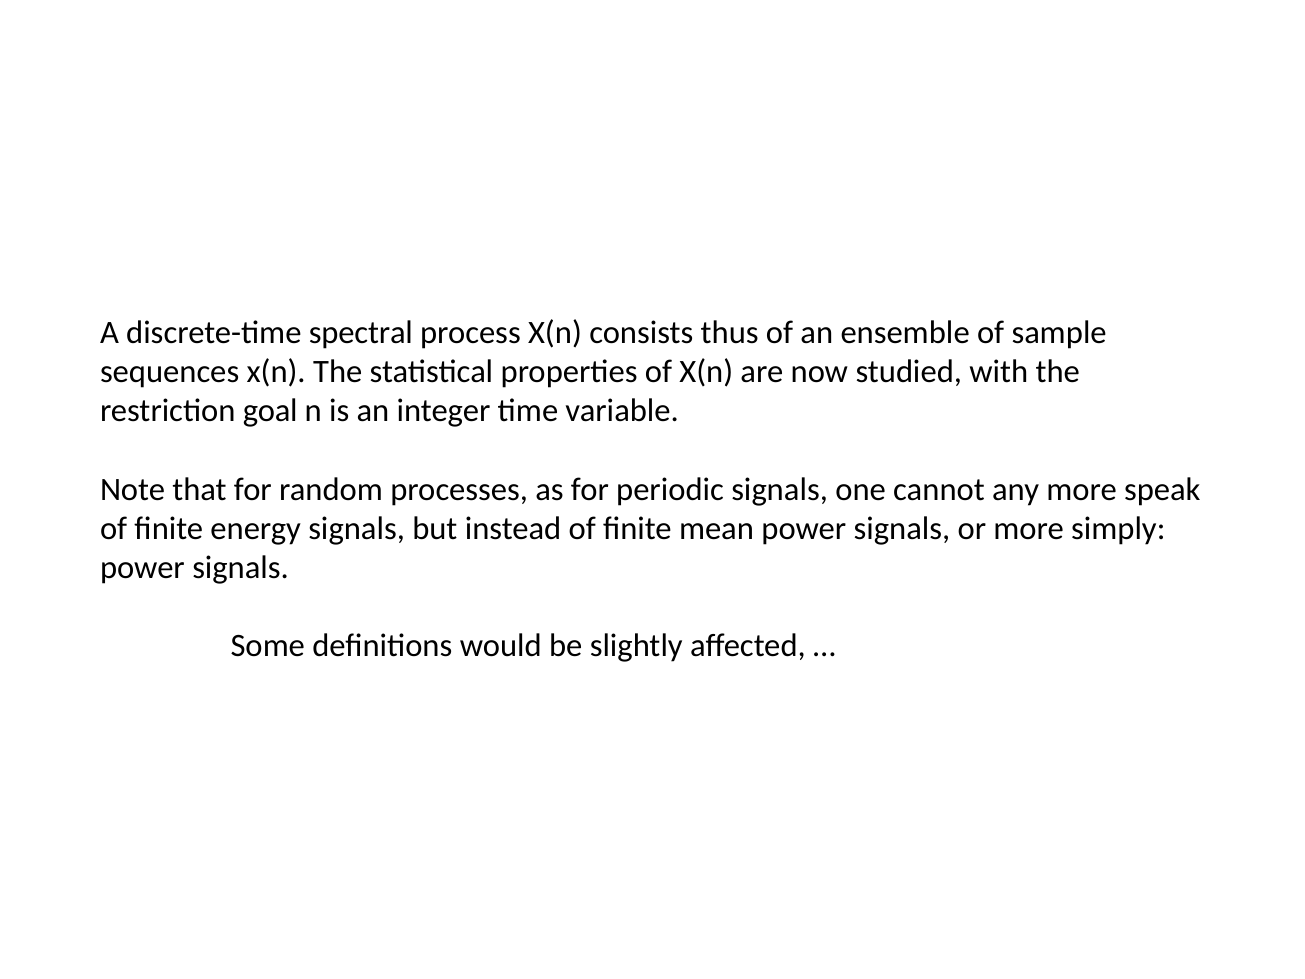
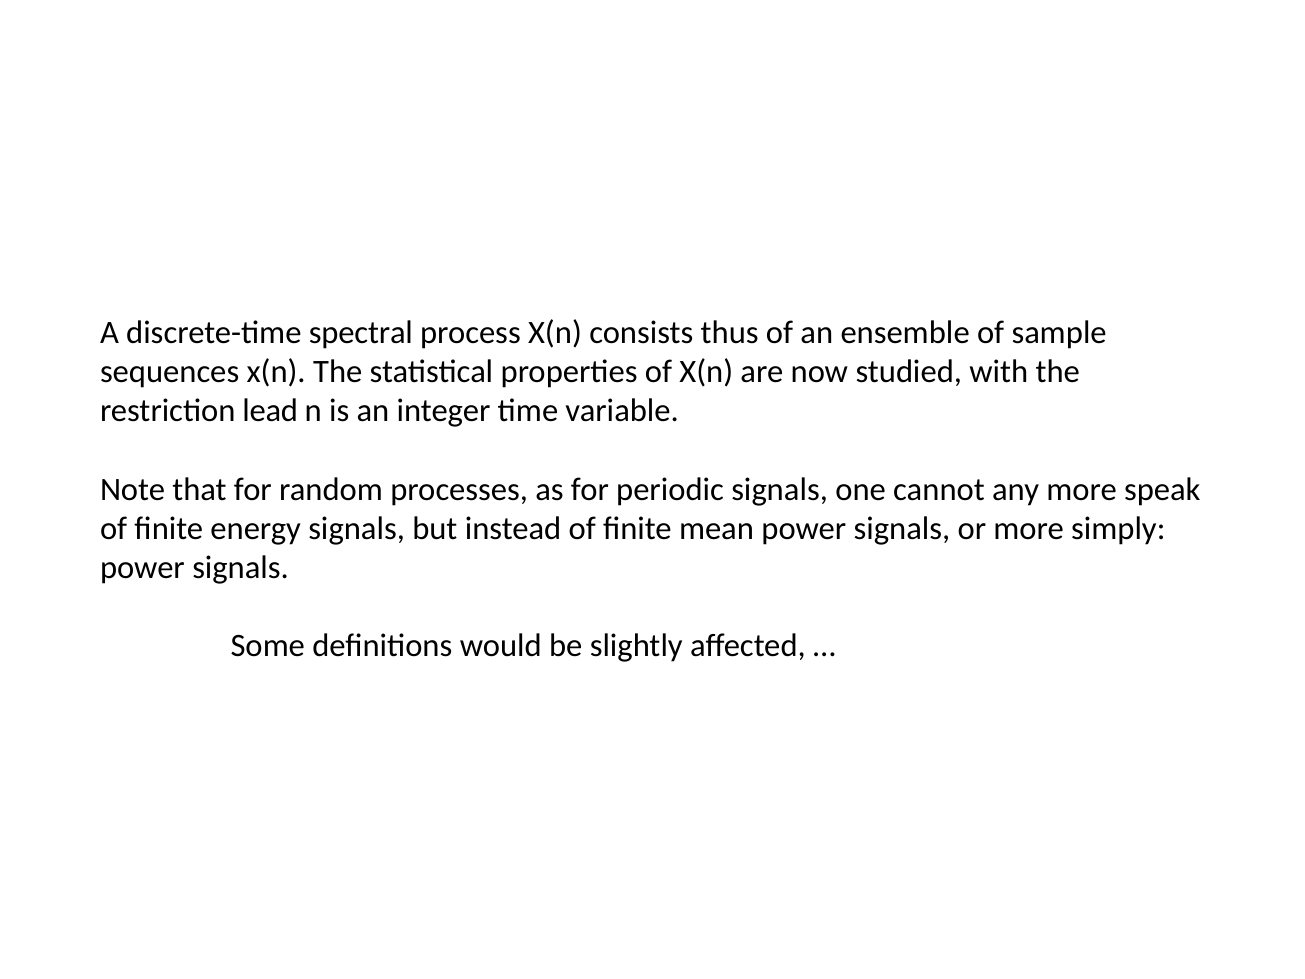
goal: goal -> lead (270, 411)
